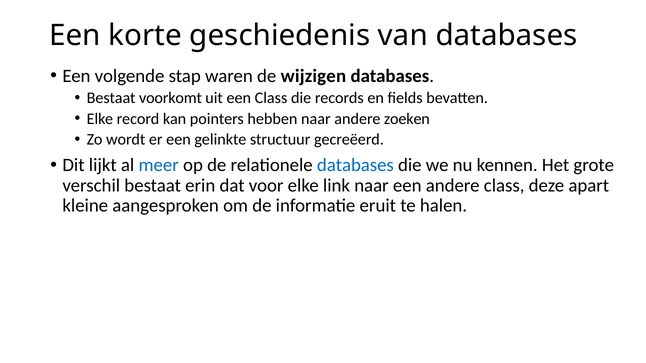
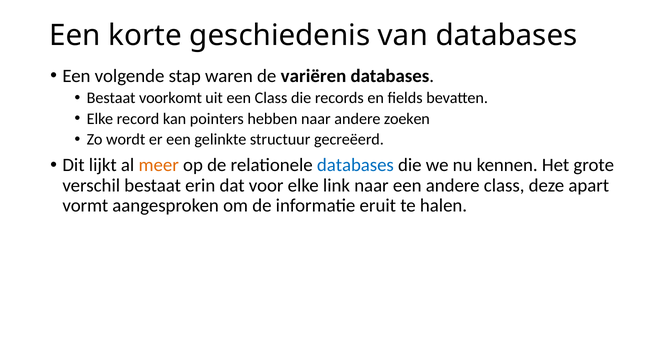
wijzigen: wijzigen -> variëren (314, 76)
meer colour: blue -> orange (159, 165)
kleine: kleine -> vormt (85, 206)
